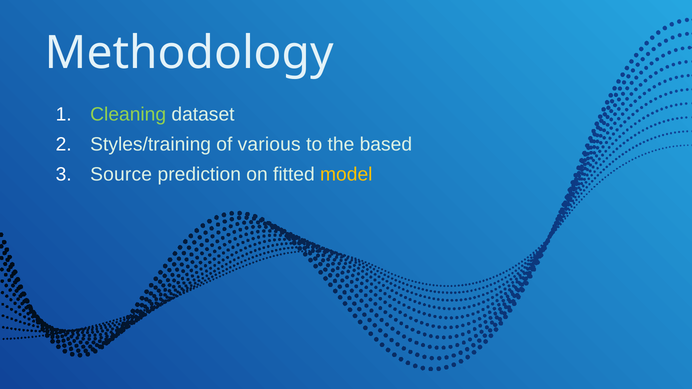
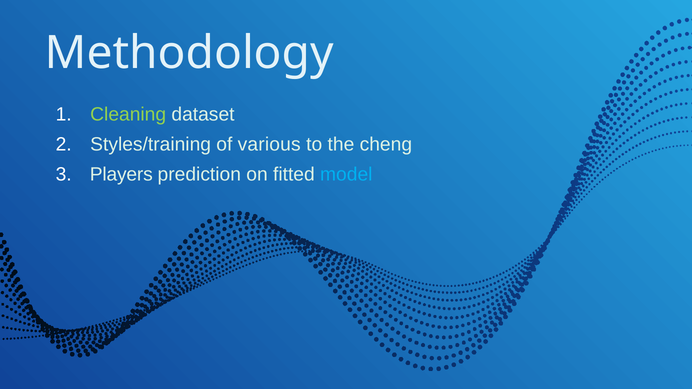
based: based -> cheng (386, 144)
Source: Source -> Players (121, 174)
model colour: yellow -> light blue (346, 174)
